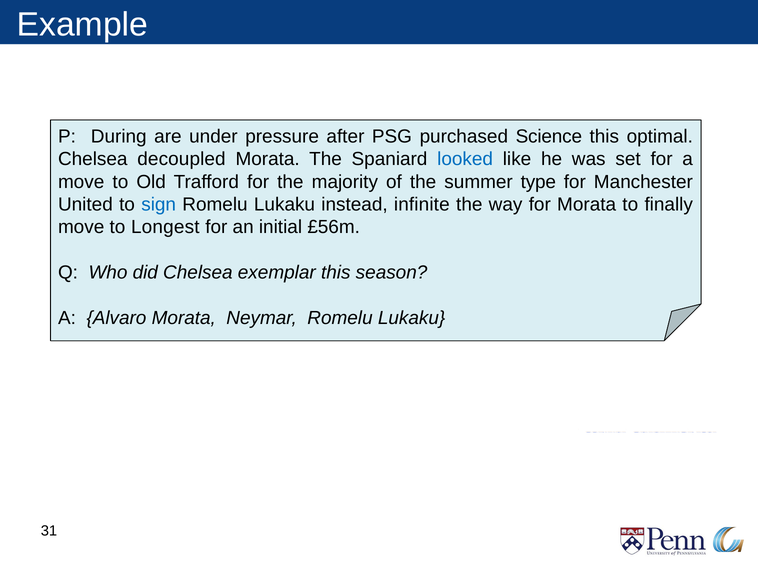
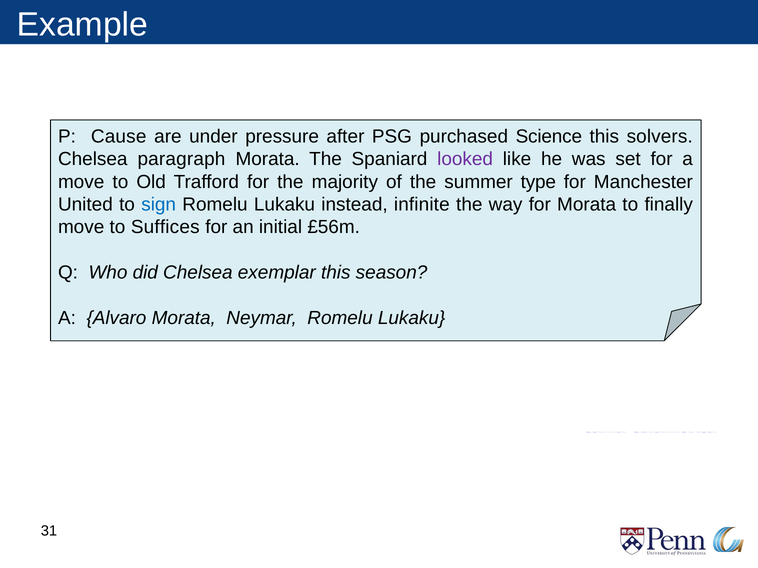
During: During -> Cause (119, 136)
optimal: optimal -> solvers (660, 136)
decoupled: decoupled -> paragraph (181, 159)
looked colour: blue -> purple (465, 159)
Longest: Longest -> Suffices (165, 227)
